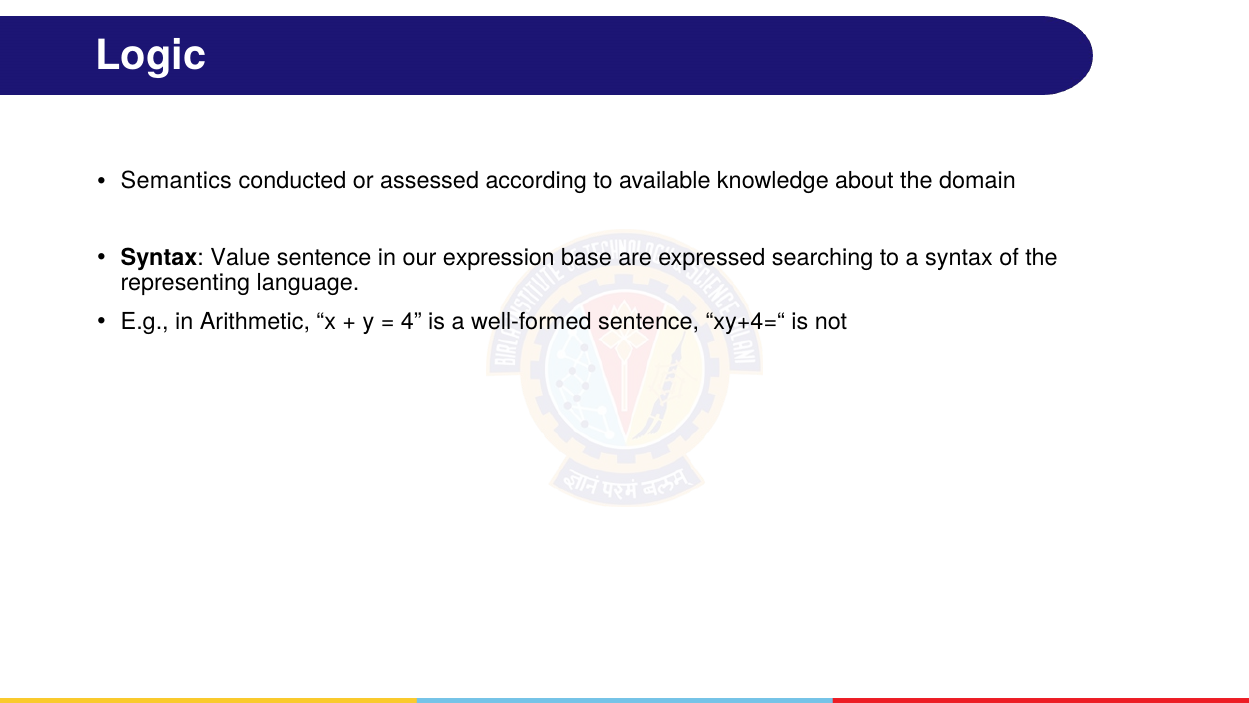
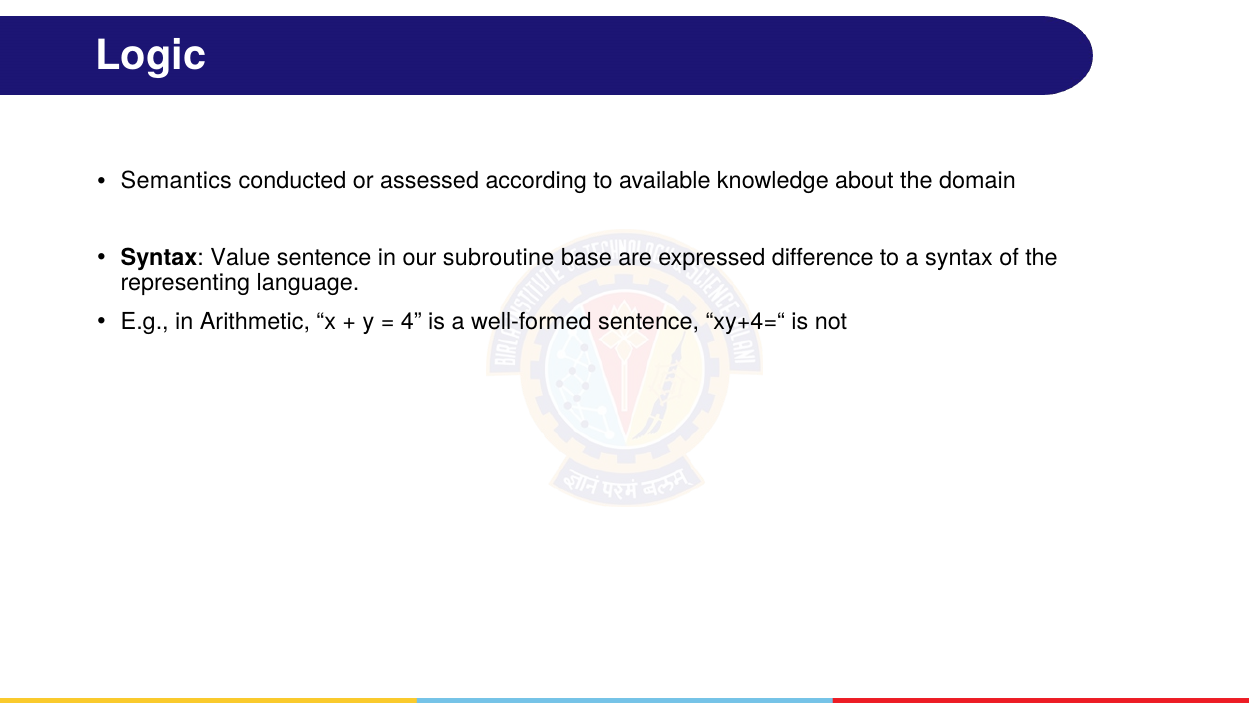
expression: expression -> subroutine (499, 258)
searching: searching -> difference (823, 258)
